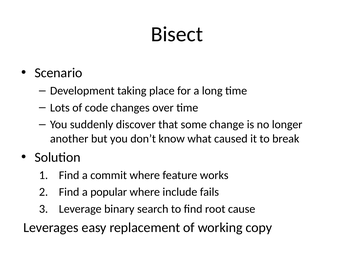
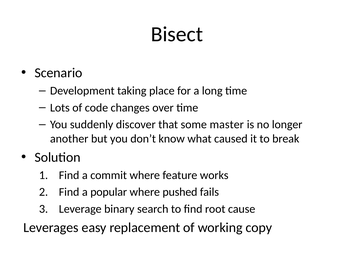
change: change -> master (227, 125)
include: include -> pushed (180, 192)
